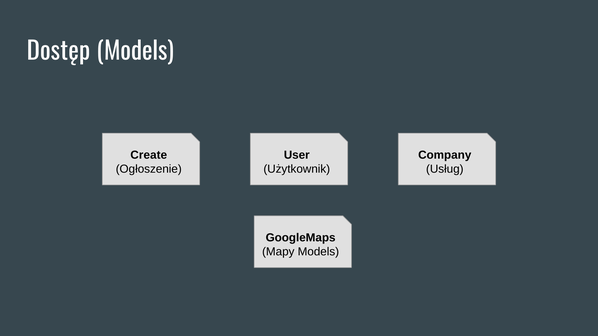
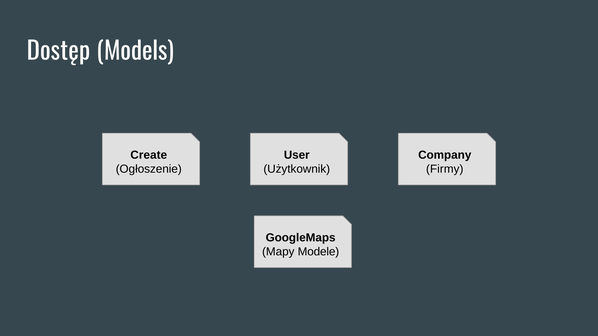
Usług: Usług -> Firmy (445, 169)
Mapy Models: Models -> Modele (318, 252)
